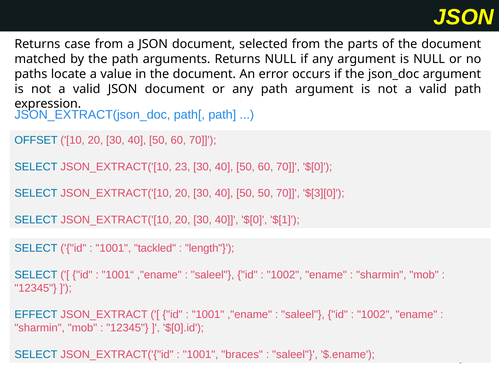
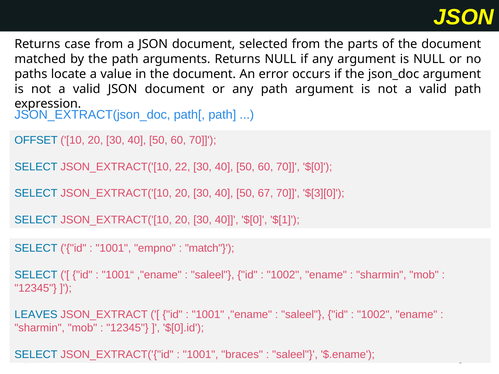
23: 23 -> 22 (183, 167)
50 50: 50 -> 67 (265, 193)
tackled: tackled -> empno (155, 248)
length: length -> match (210, 248)
EFFECT: EFFECT -> LEAVES (36, 315)
